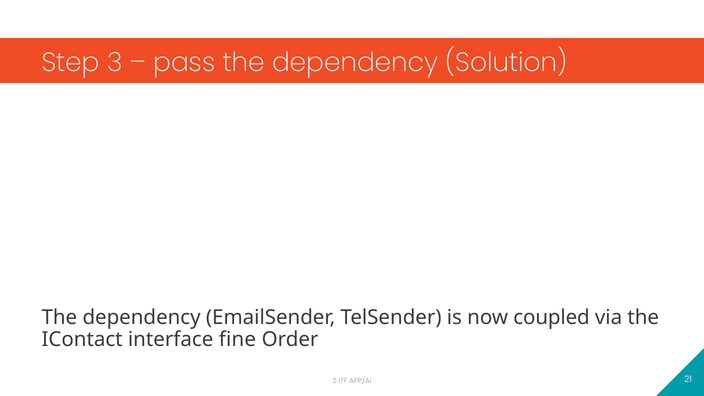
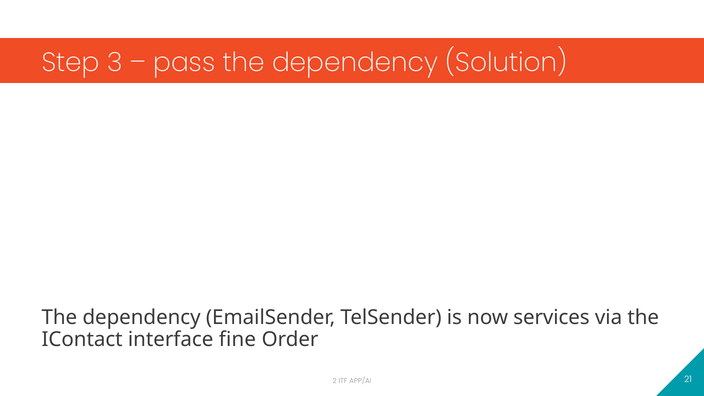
coupled: coupled -> services (552, 317)
